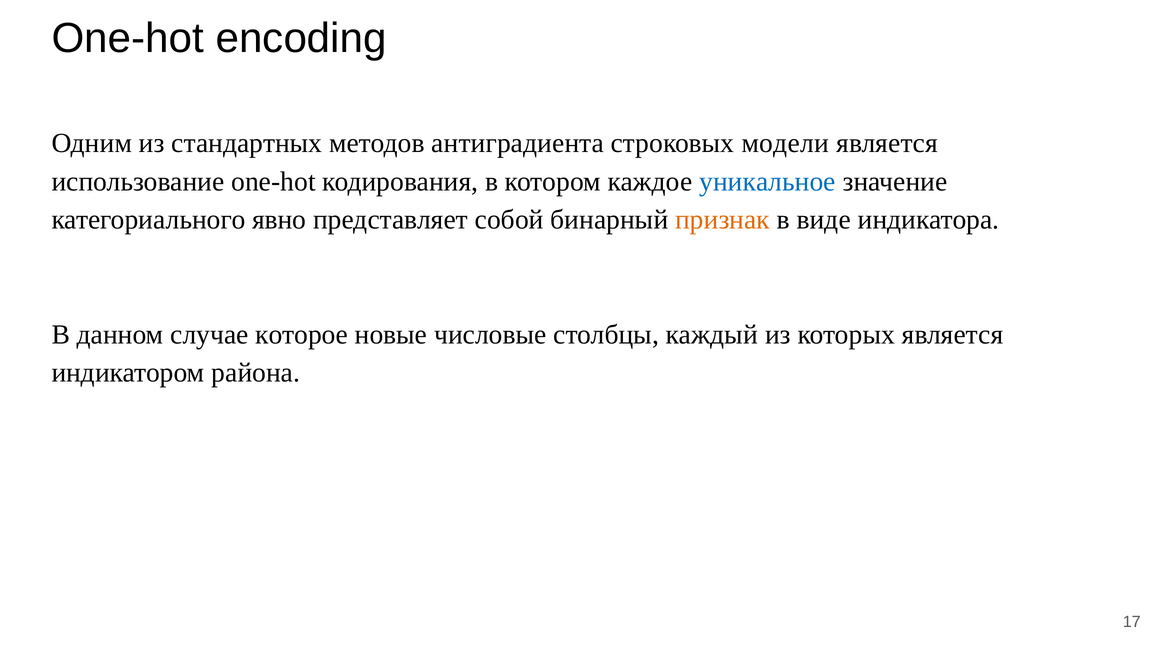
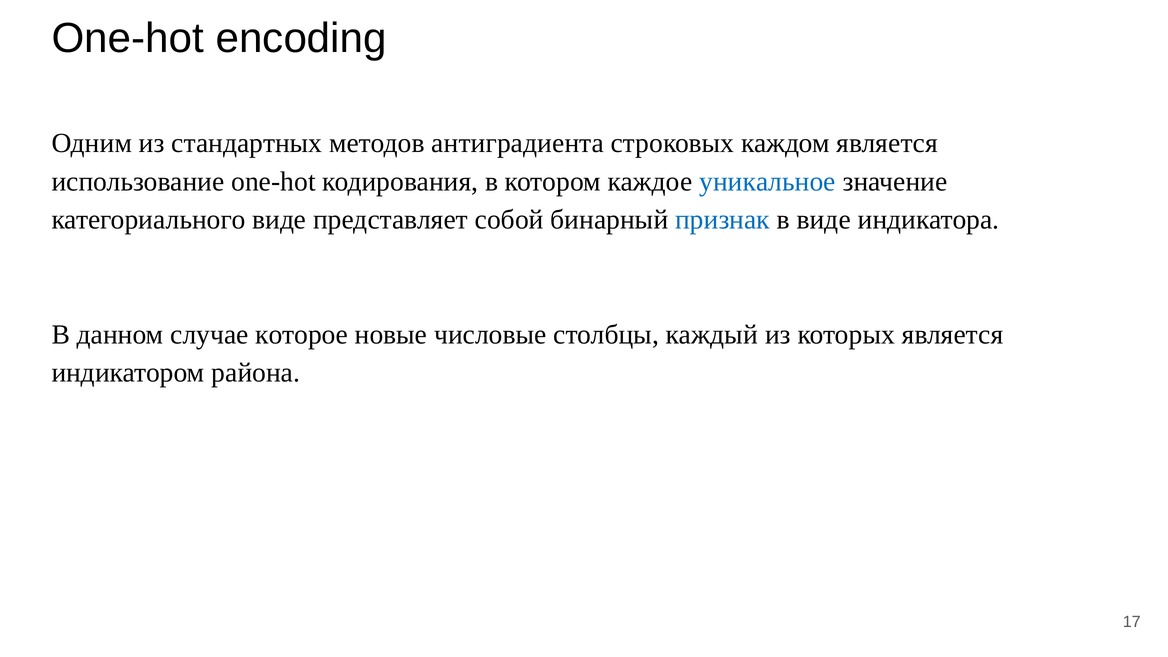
модели: модели -> каждом (785, 143)
категориального явно: явно -> виде (279, 219)
признак colour: orange -> blue (722, 219)
